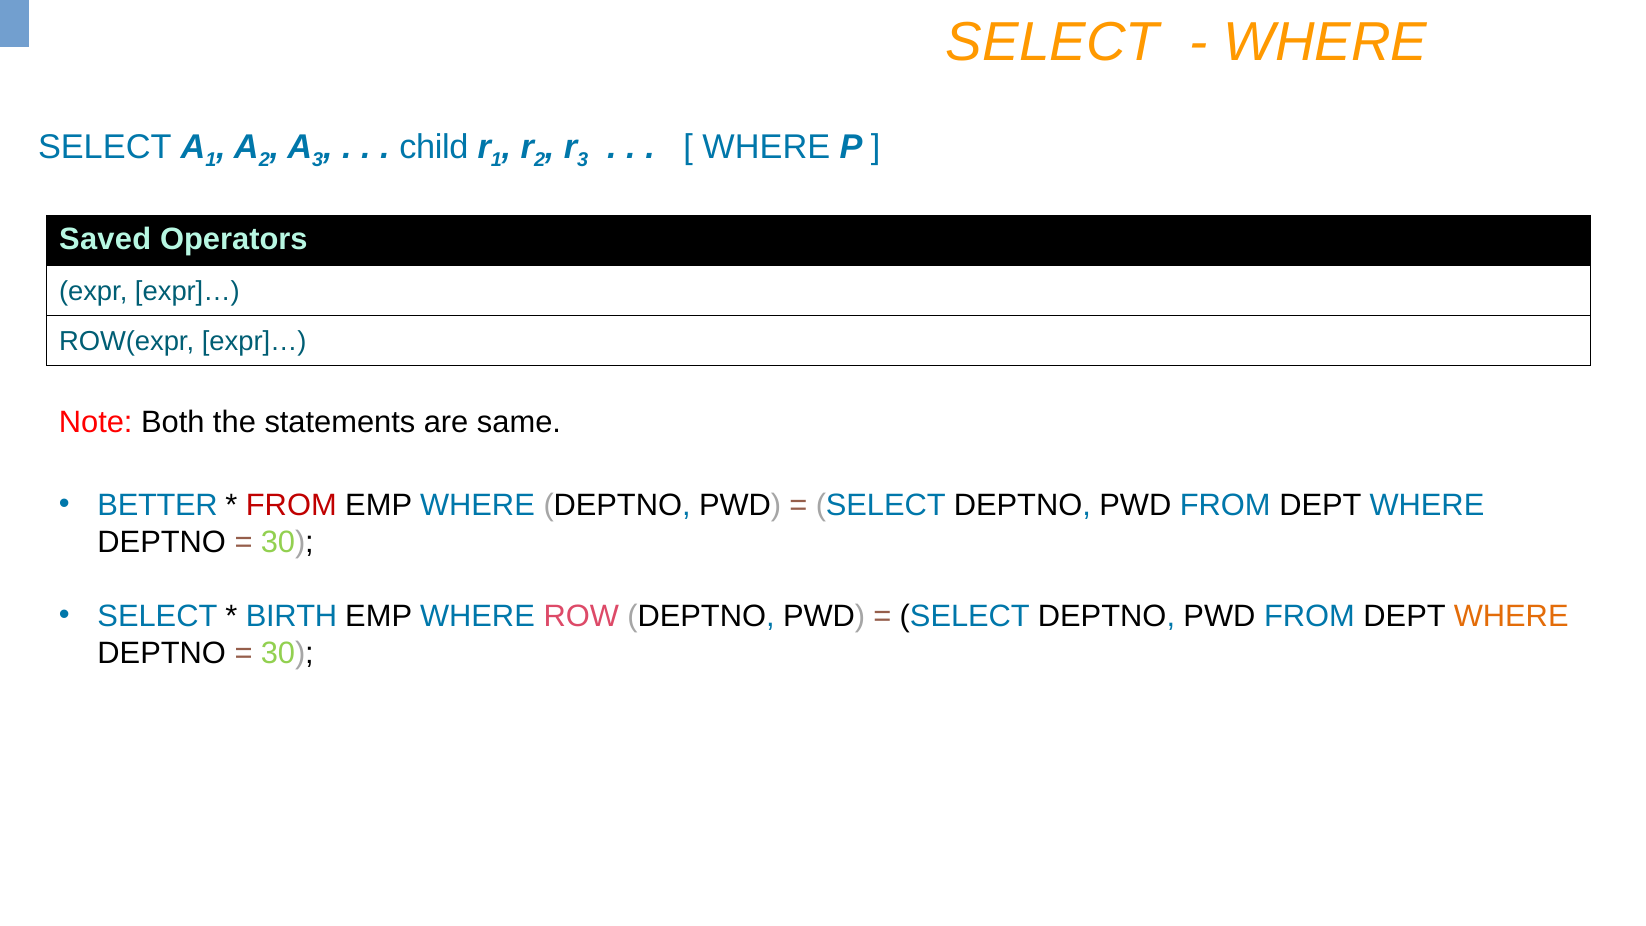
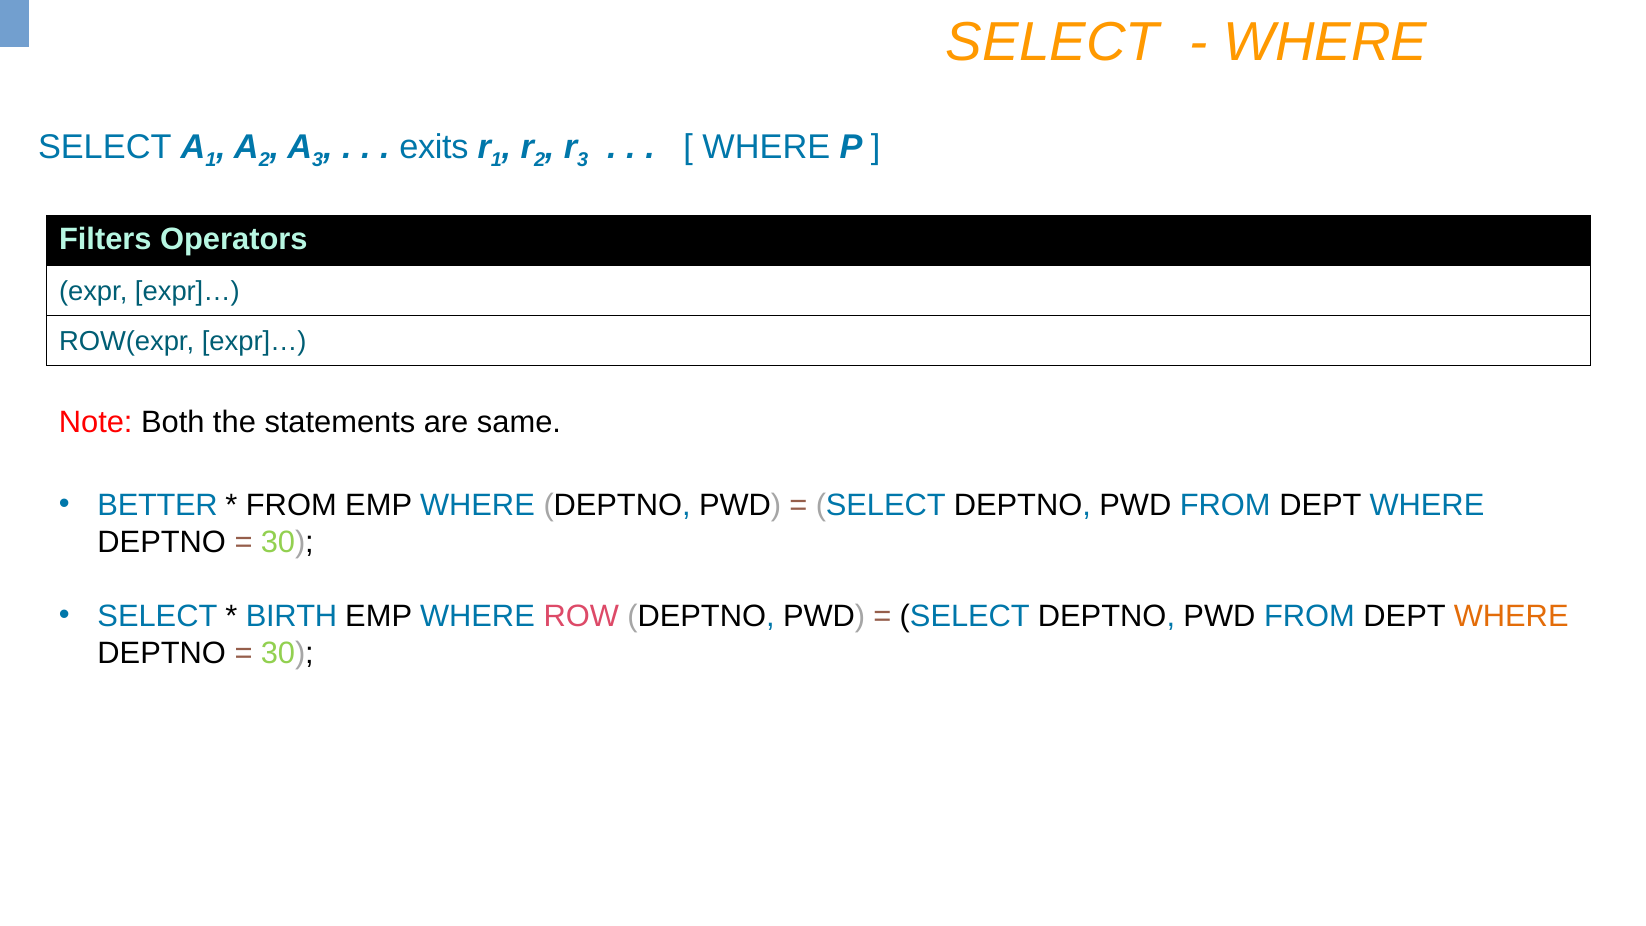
child: child -> exits (434, 147)
Saved: Saved -> Filters (105, 239)
FROM colour: red -> black (291, 505)
